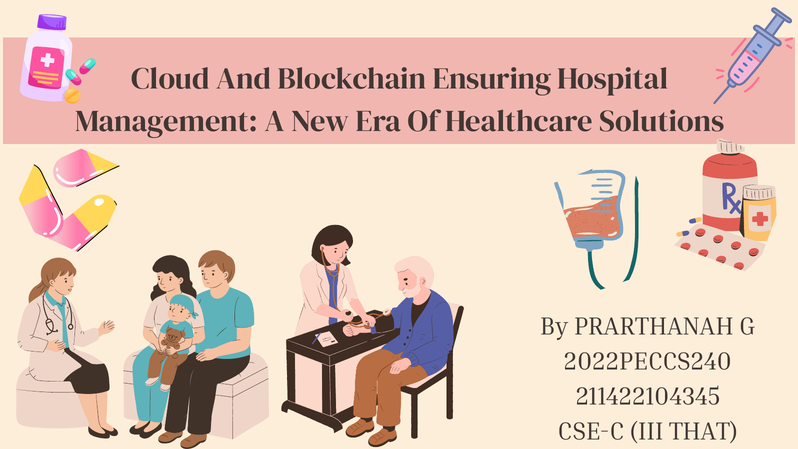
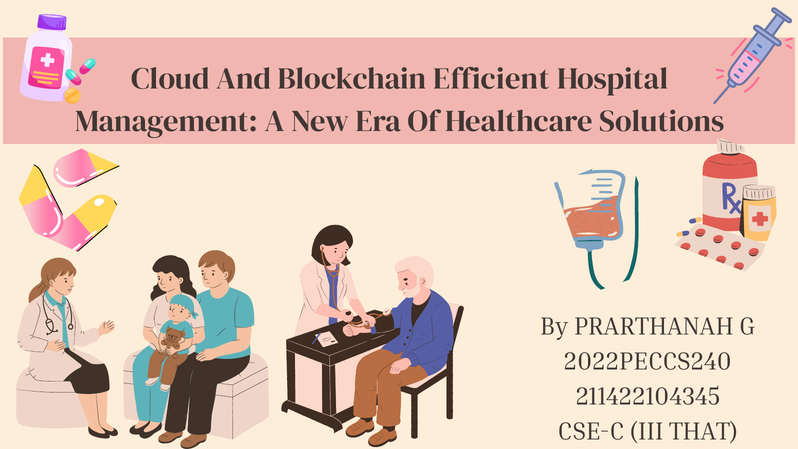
Ensuring: Ensuring -> Efficient (492, 79)
